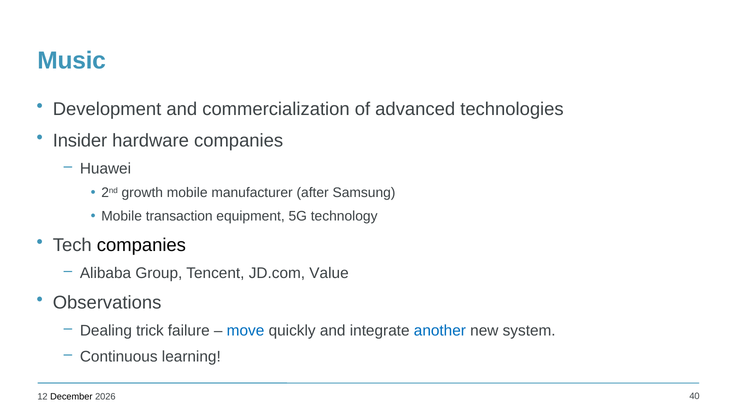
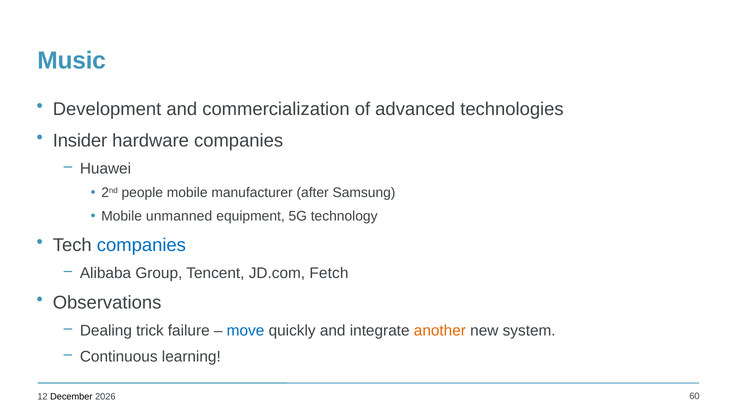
growth: growth -> people (142, 193)
transaction: transaction -> unmanned (179, 216)
companies colour: black -> blue (141, 245)
Value: Value -> Fetch (329, 273)
another colour: blue -> orange (440, 330)
40: 40 -> 60 (694, 396)
